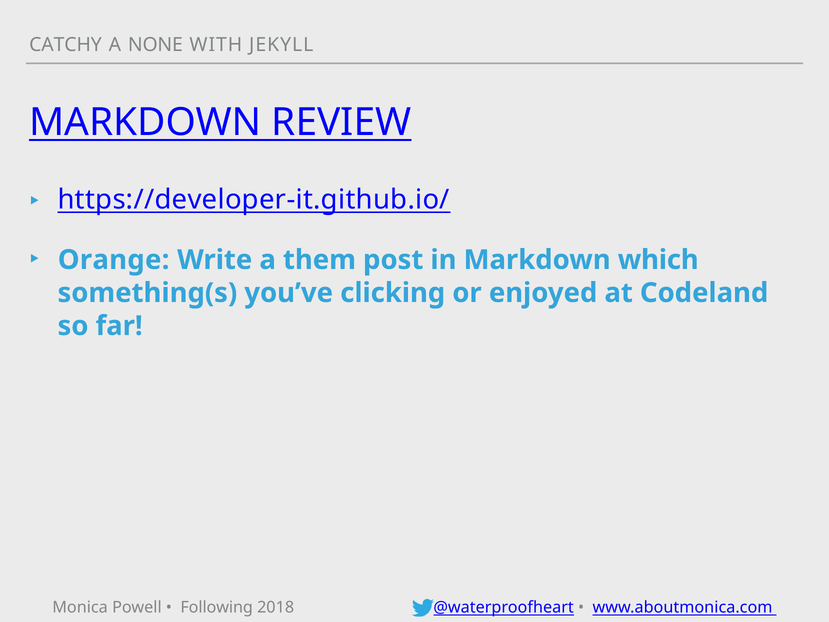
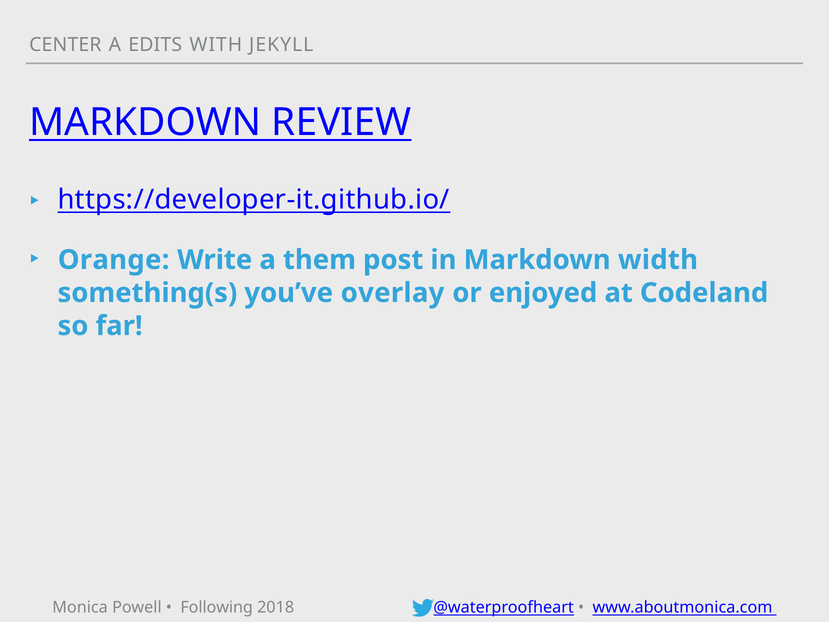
CATCHY: CATCHY -> CENTER (65, 45)
NONE: NONE -> EDITS (155, 45)
which: which -> width (658, 260)
clicking: clicking -> overlay (393, 293)
